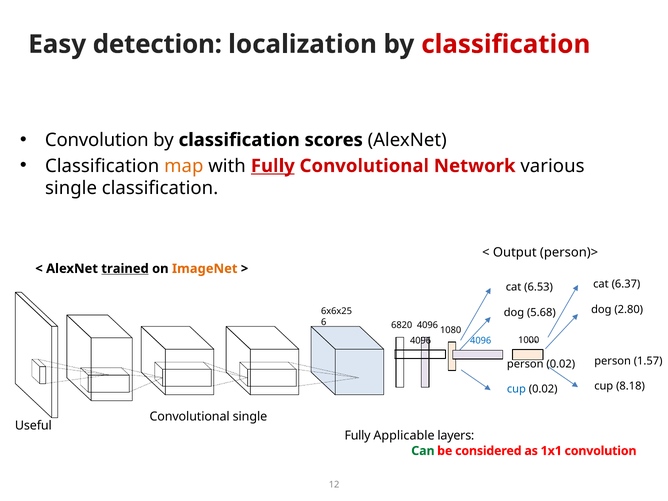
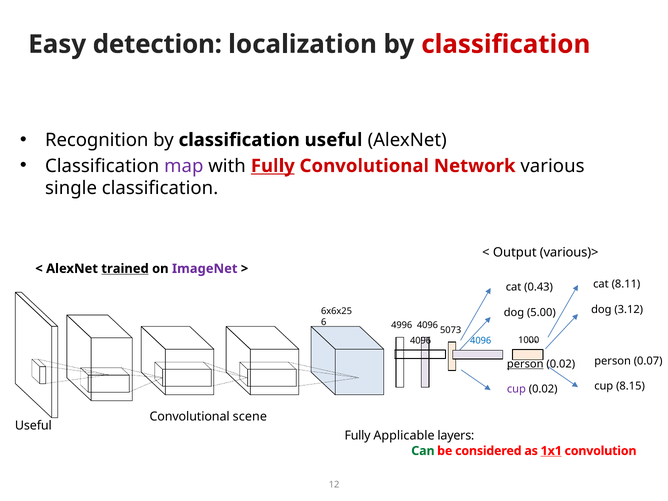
Convolution: Convolution -> Recognition (97, 140)
classification scores: scores -> useful (334, 140)
map colour: orange -> purple (184, 166)
person)>: person)> -> various)> (569, 253)
ImageNet colour: orange -> purple (205, 269)
6.37: 6.37 -> 8.11 (626, 284)
6.53: 6.53 -> 0.43 (539, 287)
2.80: 2.80 -> 3.12 (629, 310)
5.68: 5.68 -> 5.00 (541, 313)
6820: 6820 -> 4996 (402, 325)
1080: 1080 -> 5073 (451, 330)
1.57: 1.57 -> 0.07 (648, 361)
person underline: none -> present (525, 364)
8.18: 8.18 -> 8.15 (631, 386)
cup colour: blue -> purple (516, 389)
Convolutional single: single -> scene (250, 417)
1x1 underline: none -> present (551, 451)
